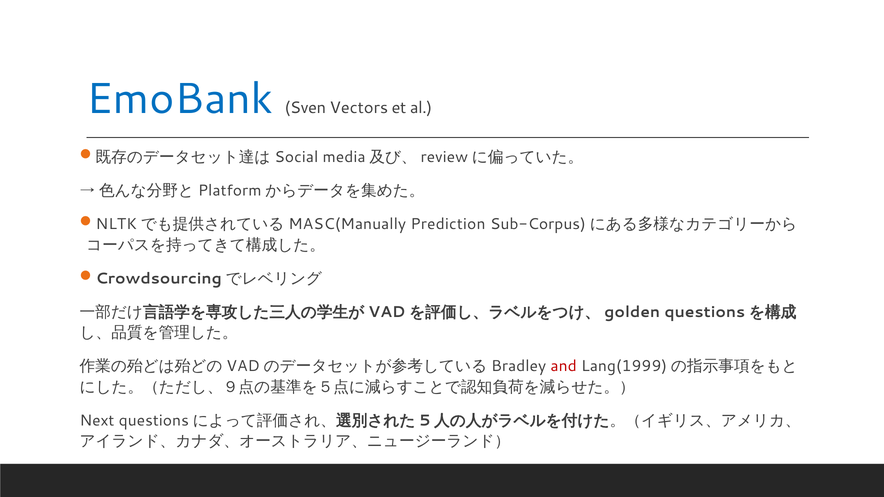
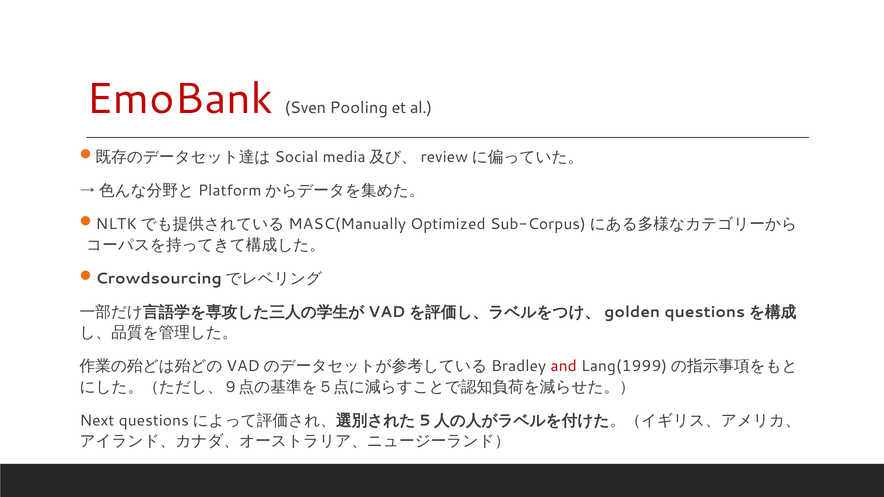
EmoBank colour: blue -> red (180, 99)
Vectors: Vectors -> Pooling (359, 108)
Prediction: Prediction -> Optimized (448, 224)
